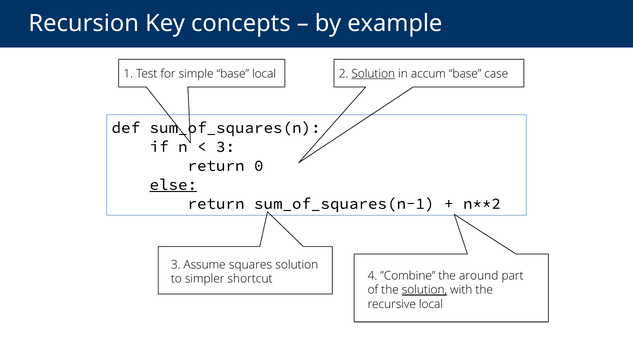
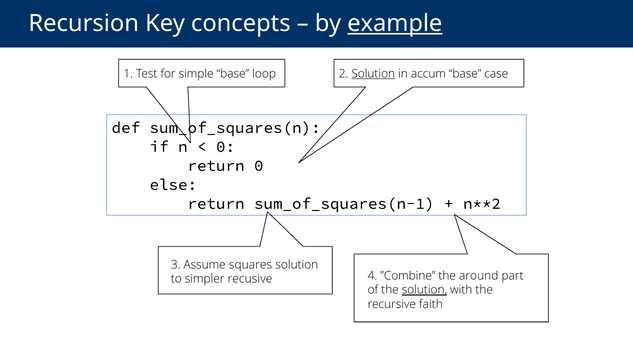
example underline: none -> present (395, 24)
base local: local -> loop (264, 74)
3: 3 -> 0 (226, 147)
else underline: present -> none (173, 185)
shortcut: shortcut -> recusive (250, 279)
recursive local: local -> faith (431, 304)
